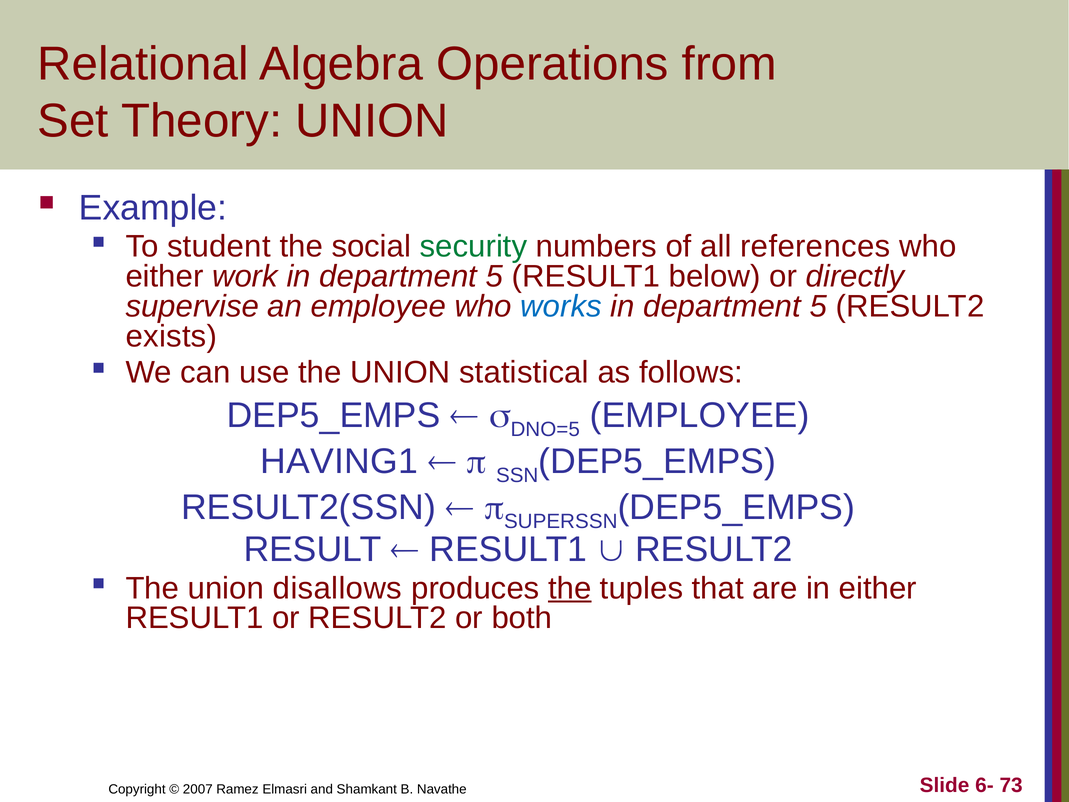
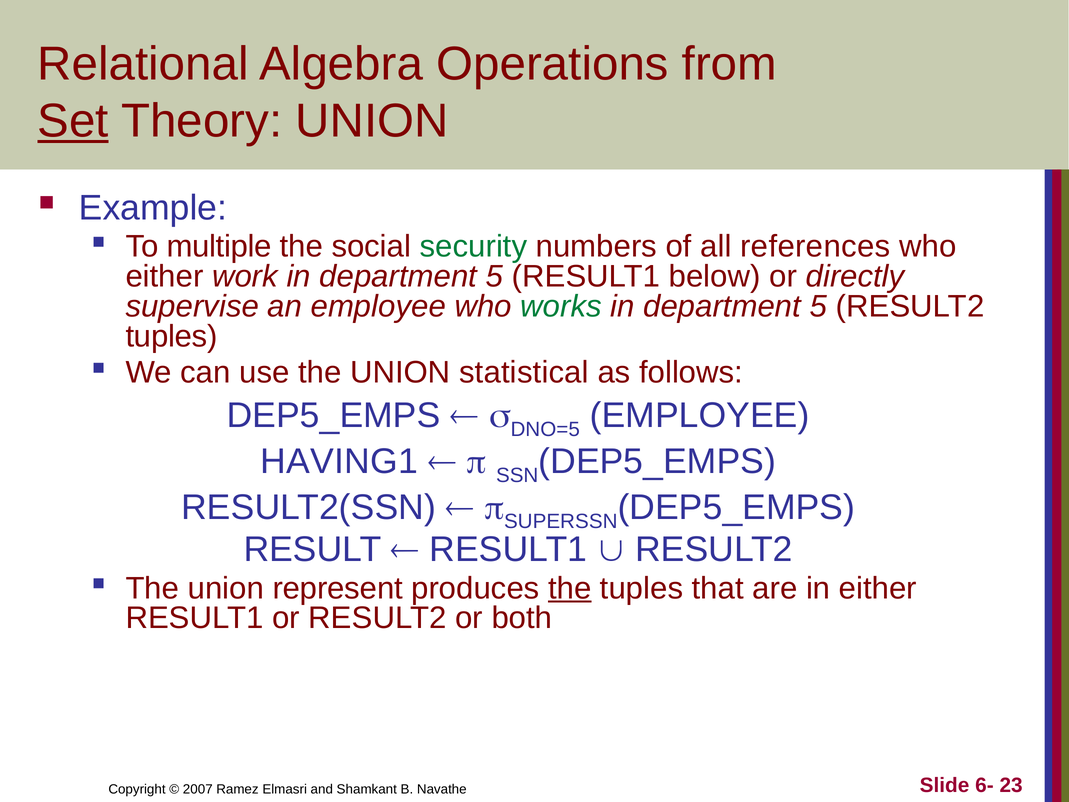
Set underline: none -> present (73, 121)
student: student -> multiple (219, 247)
works colour: blue -> green (561, 306)
exists: exists -> tuples (172, 336)
disallows: disallows -> represent (338, 588)
73: 73 -> 23 (1011, 785)
